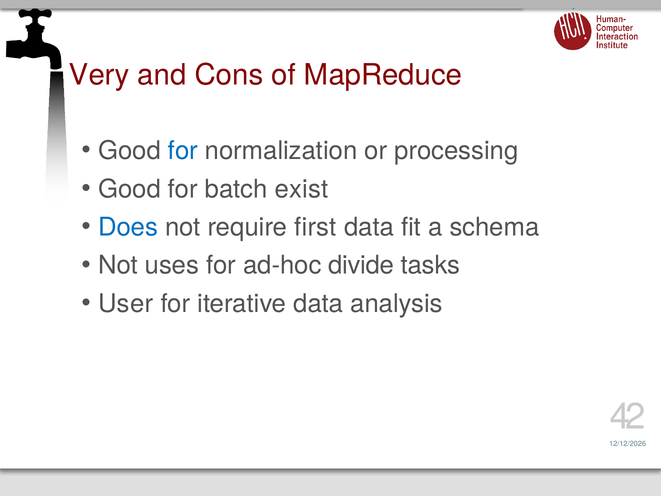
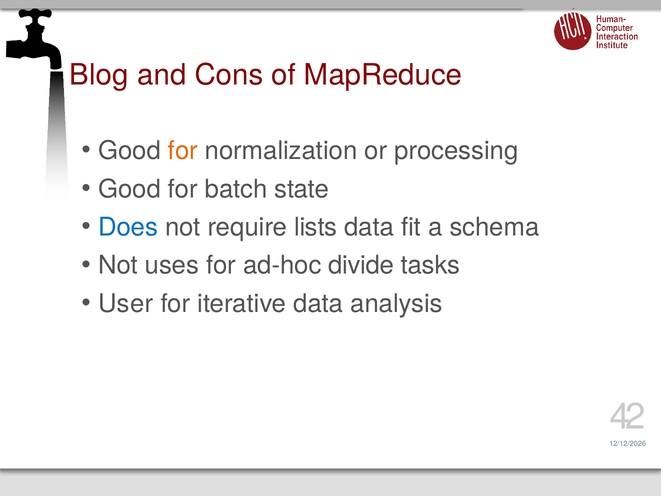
Very: Very -> Blog (99, 75)
for colour: blue -> orange (183, 151)
exist: exist -> state (302, 189)
first: first -> lists (316, 227)
